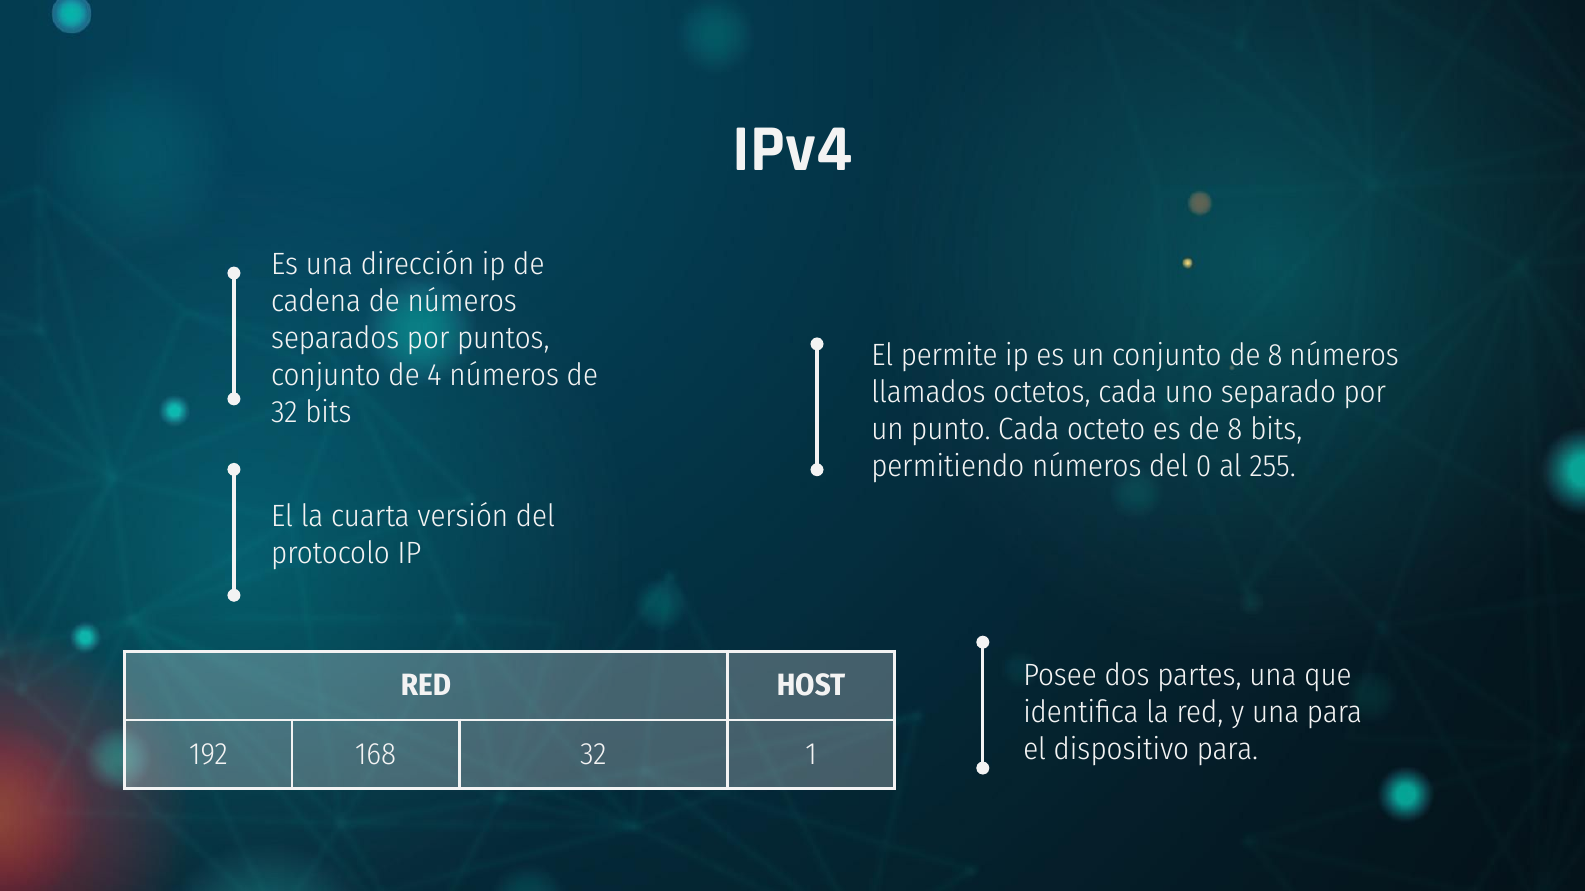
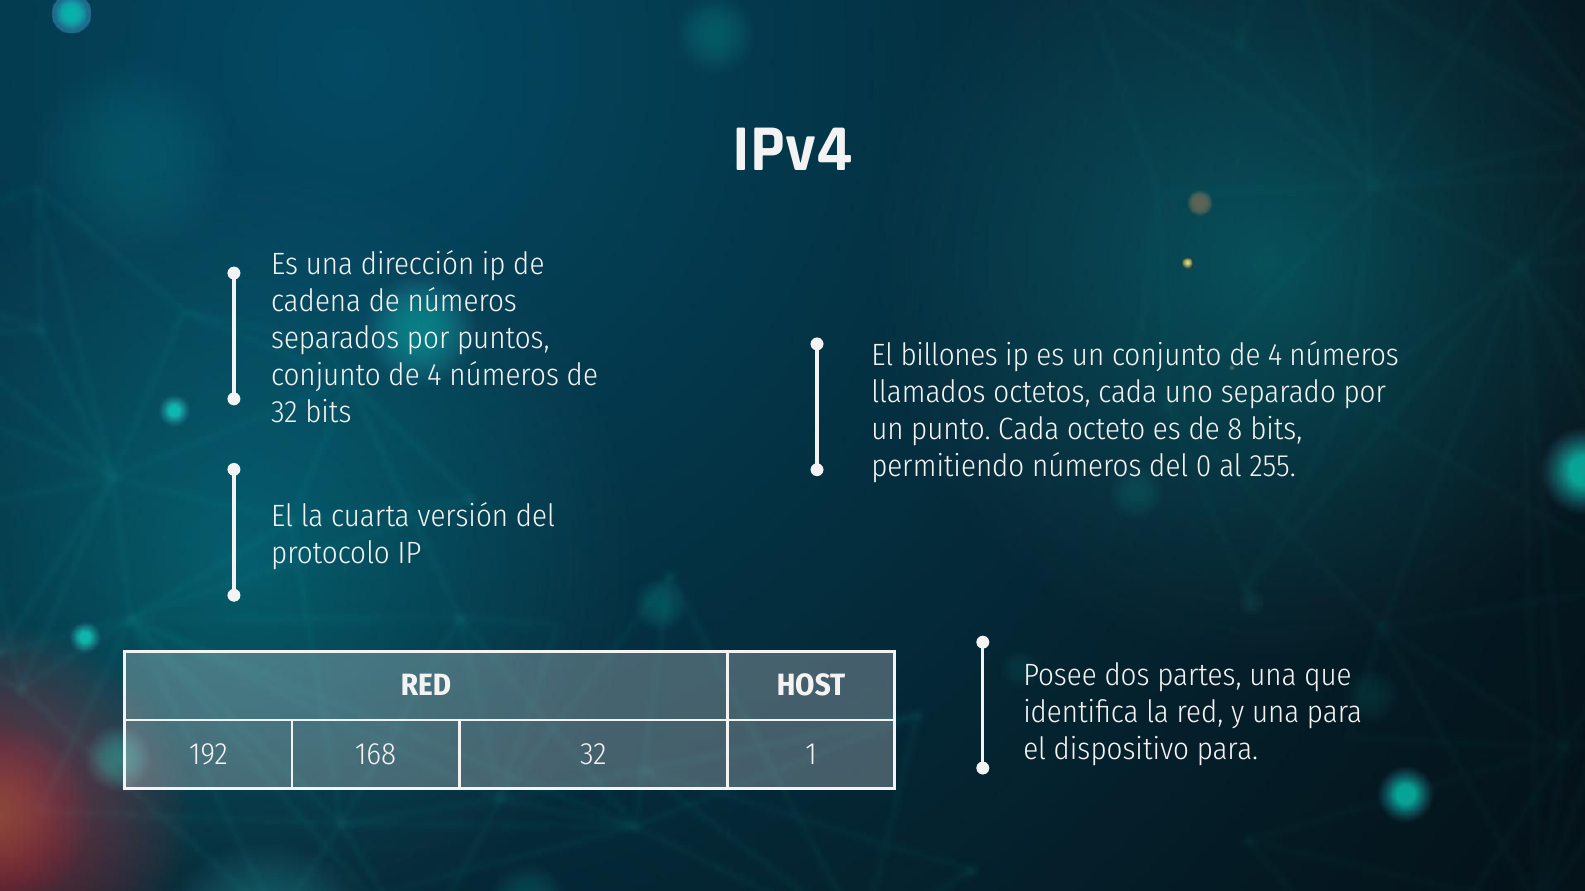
permite: permite -> billones (949, 355)
un conjunto de 8: 8 -> 4 (1275, 355)
